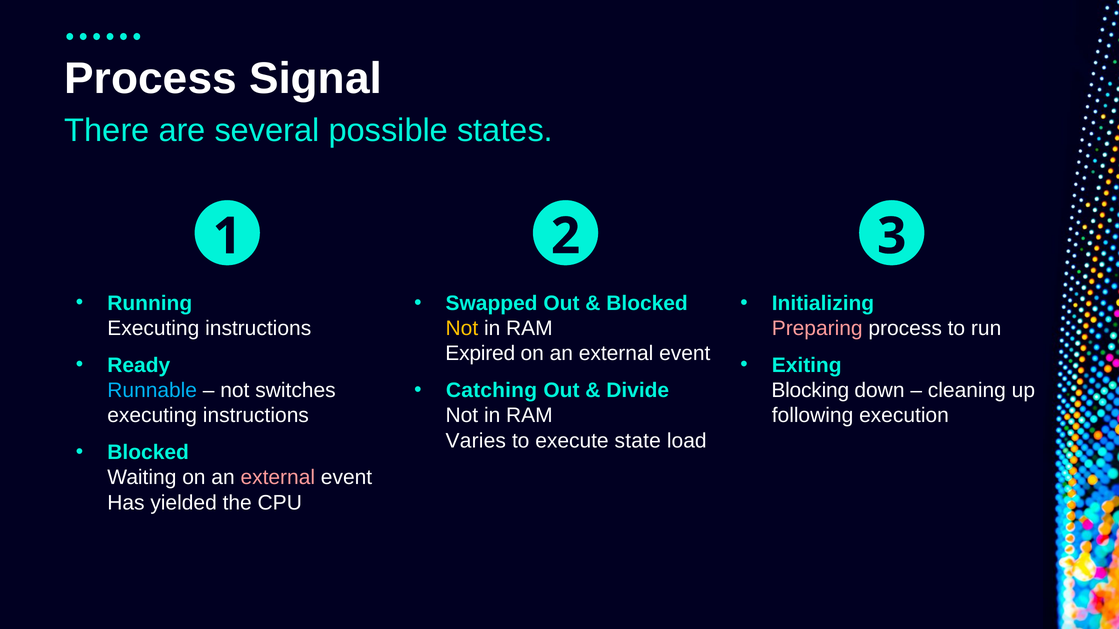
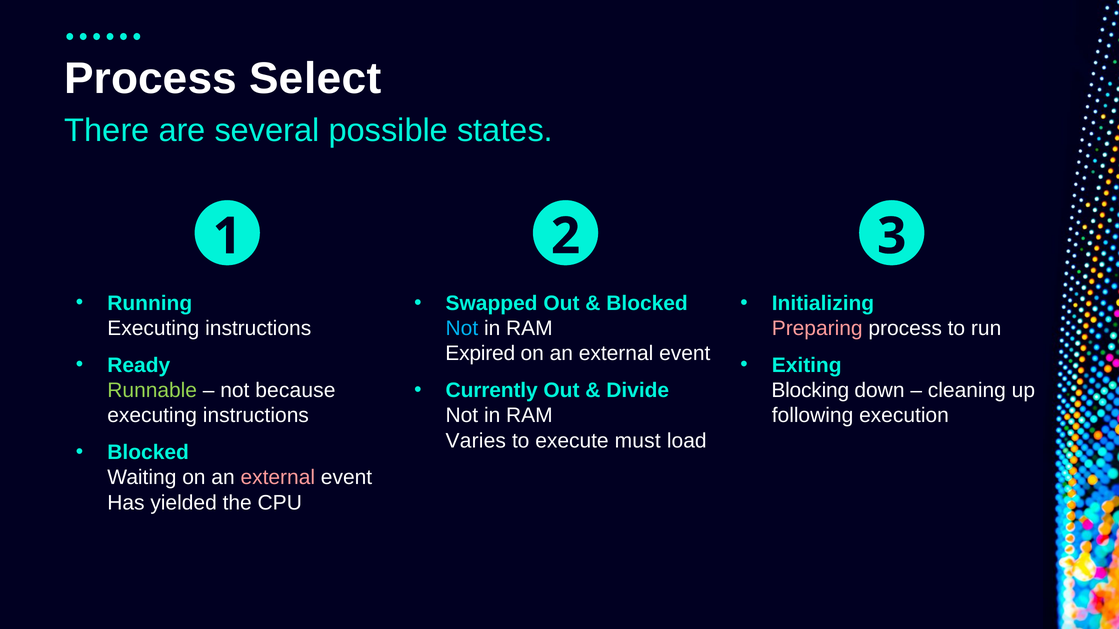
Signal: Signal -> Select (315, 79)
Not colour: yellow -> light blue (462, 329)
Catching: Catching -> Currently (492, 391)
Runnable colour: light blue -> light green (152, 391)
switches: switches -> because (295, 391)
state: state -> must (638, 441)
